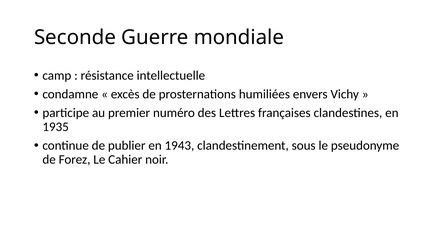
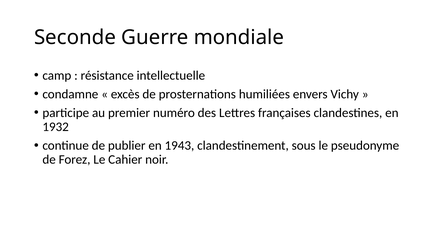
1935: 1935 -> 1932 (56, 127)
